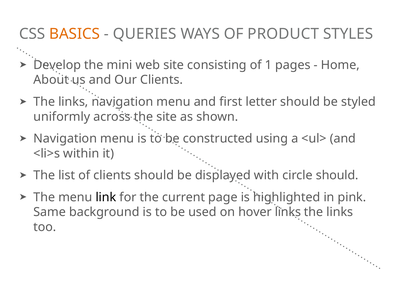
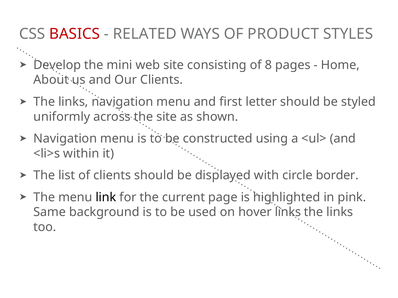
BASICS colour: orange -> red (75, 34)
QUERIES: QUERIES -> RELATED (145, 34)
1: 1 -> 8 (268, 65)
circle should: should -> border (337, 176)
